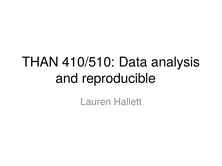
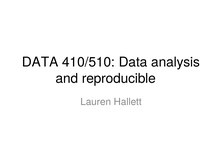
THAN: THAN -> DATA (40, 62)
